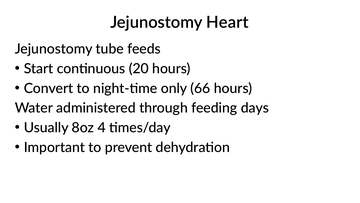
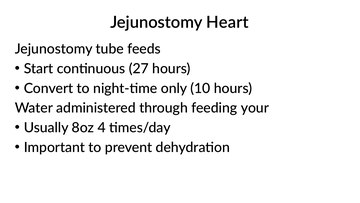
20: 20 -> 27 (139, 69)
66: 66 -> 10 (200, 88)
days: days -> your (255, 108)
